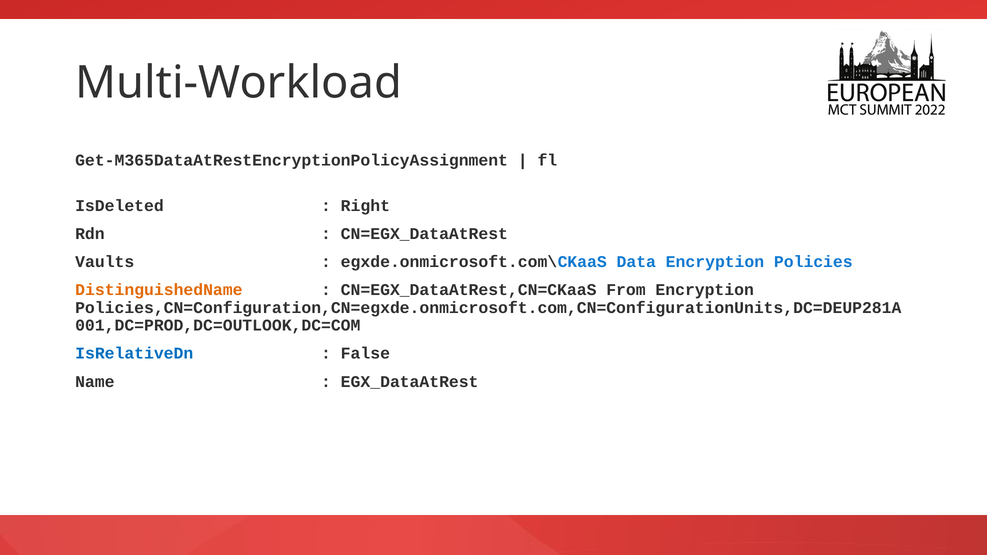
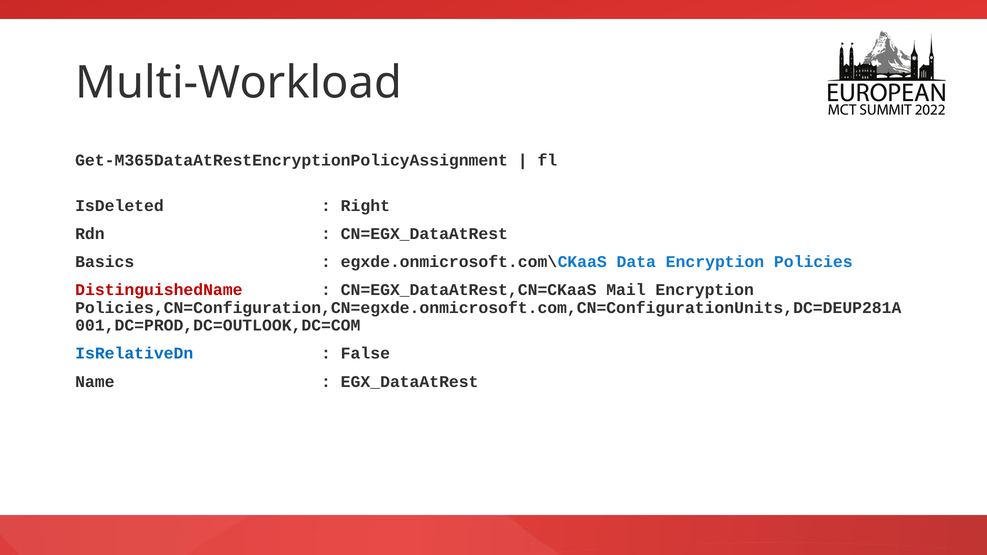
Vaults: Vaults -> Basics (105, 262)
DistinguishedName colour: orange -> red (159, 290)
From: From -> Mail (626, 290)
